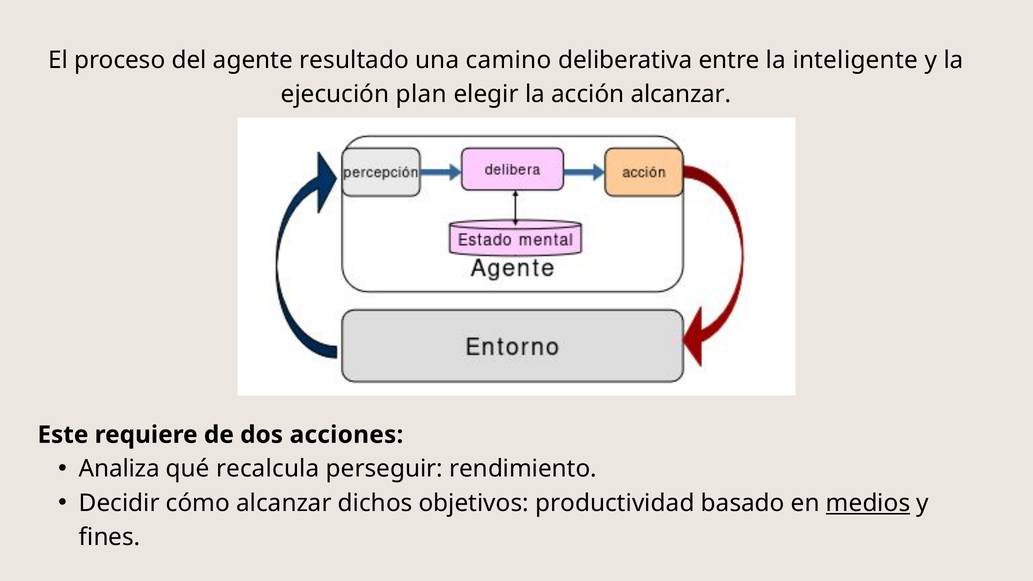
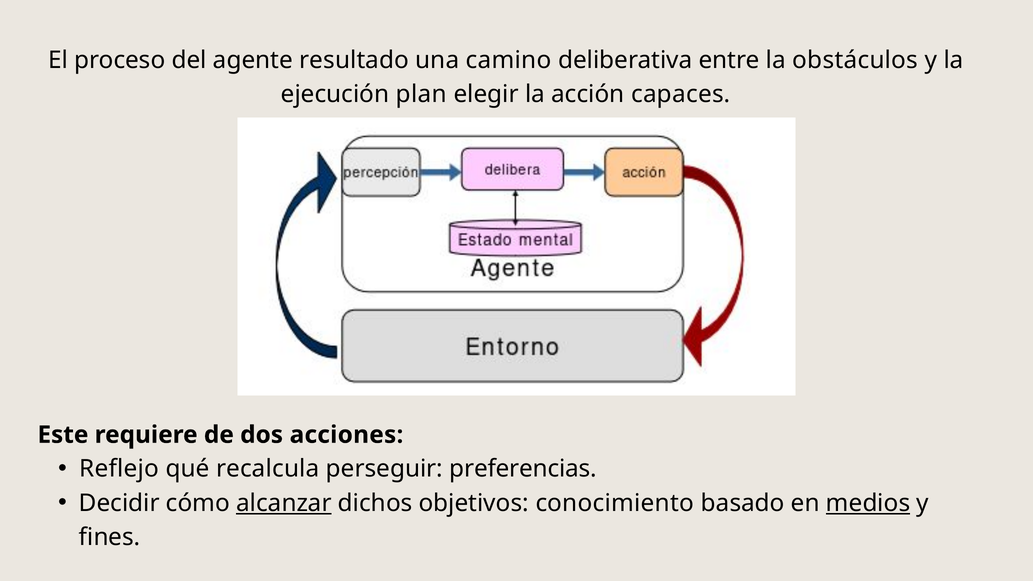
inteligente: inteligente -> obstáculos (855, 60)
acción alcanzar: alcanzar -> capaces (681, 94)
Analiza: Analiza -> Reflejo (119, 469)
rendimiento: rendimiento -> preferencias (523, 469)
alcanzar underline: none -> present (284, 503)
productividad: productividad -> conocimiento (615, 503)
